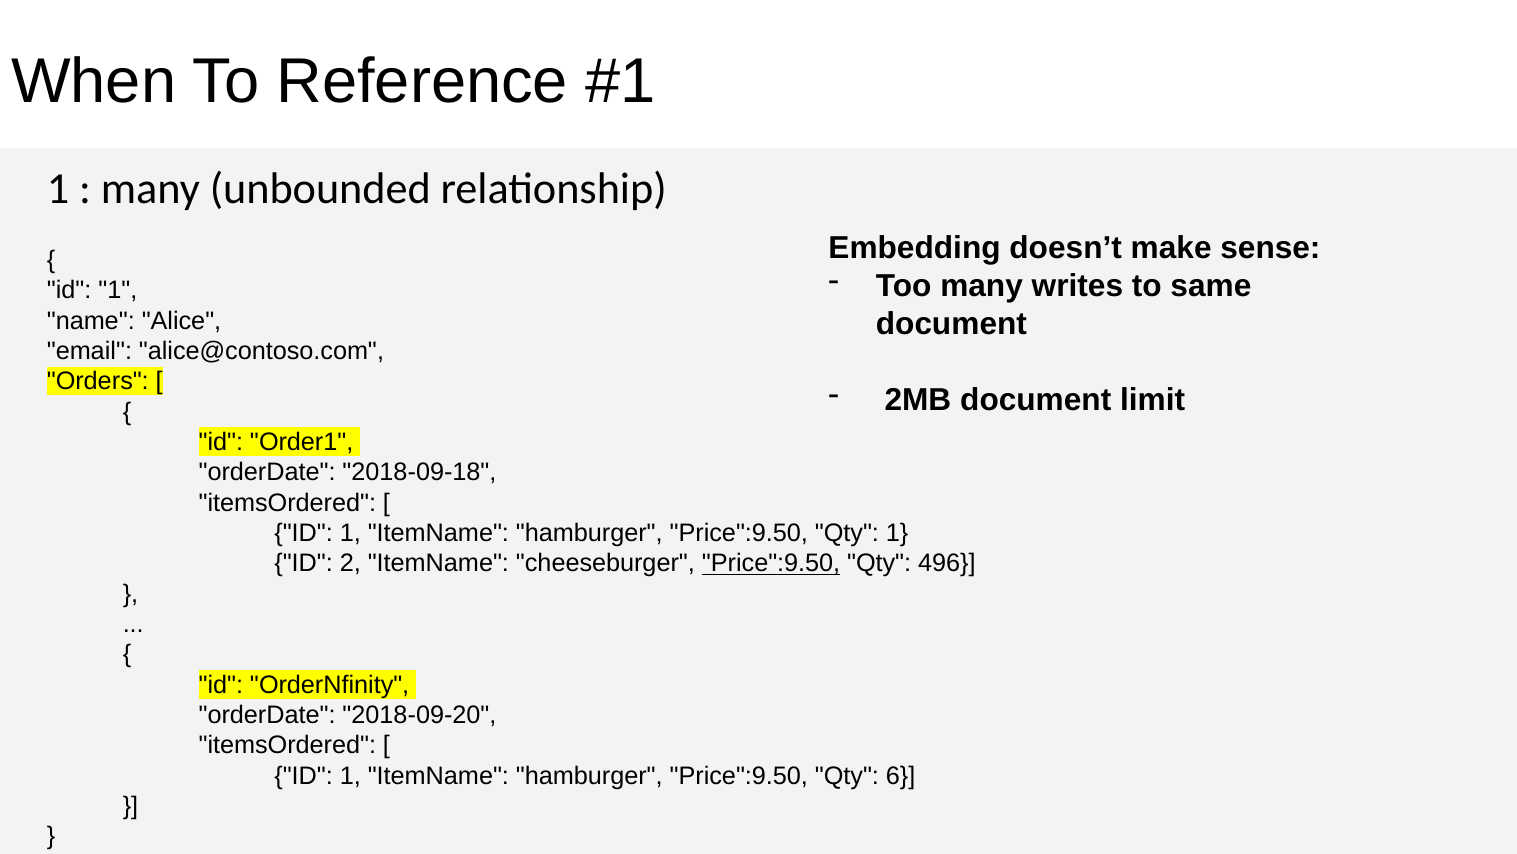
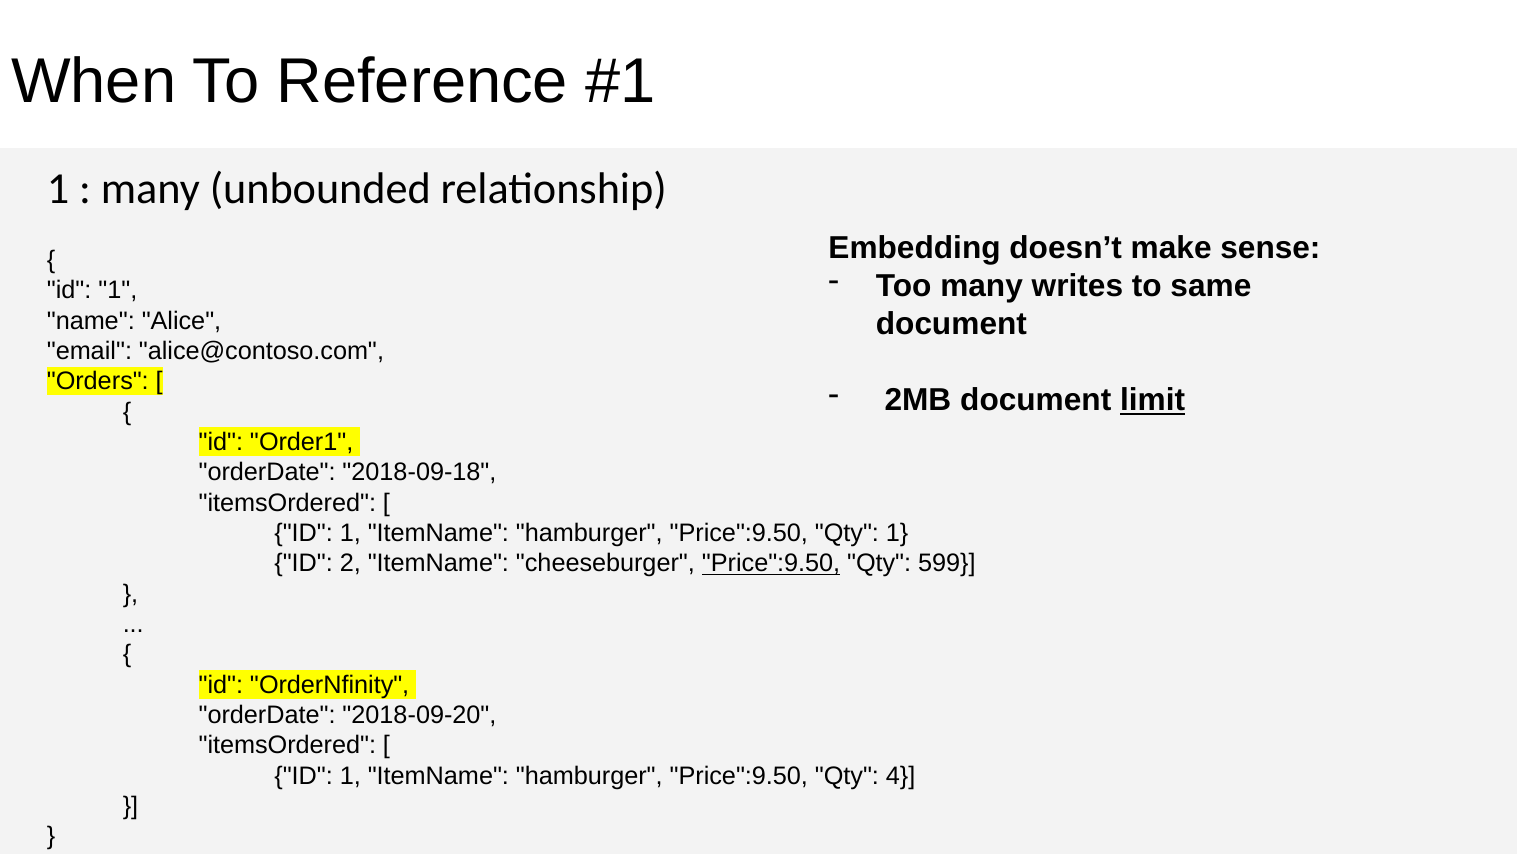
limit underline: none -> present (1153, 400)
496: 496 -> 599 (947, 563)
6: 6 -> 4 (901, 775)
